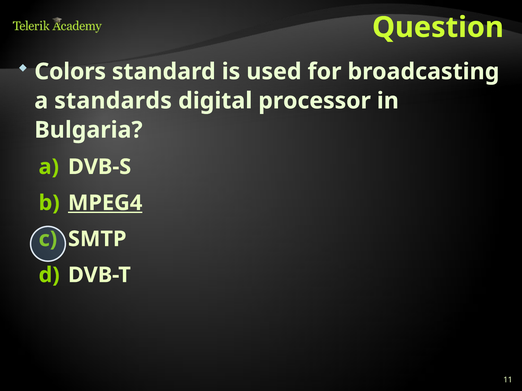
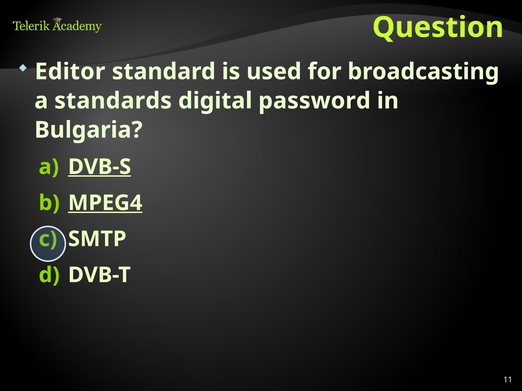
Colors: Colors -> Editor (70, 72)
processor: processor -> password (314, 101)
DVB-S underline: none -> present (100, 167)
